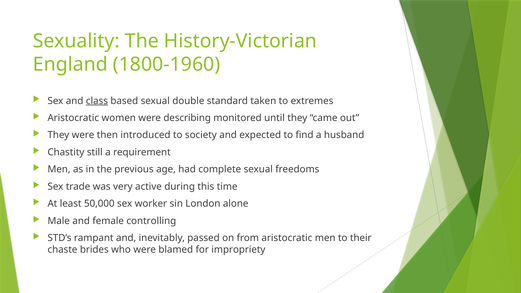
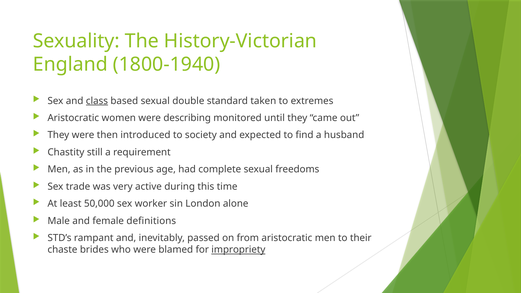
1800-1960: 1800-1960 -> 1800-1940 (167, 65)
controlling: controlling -> definitions (151, 221)
impropriety underline: none -> present (238, 250)
